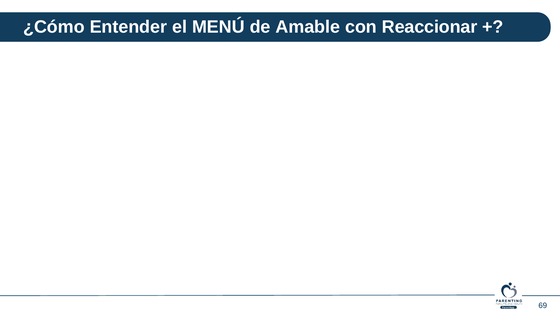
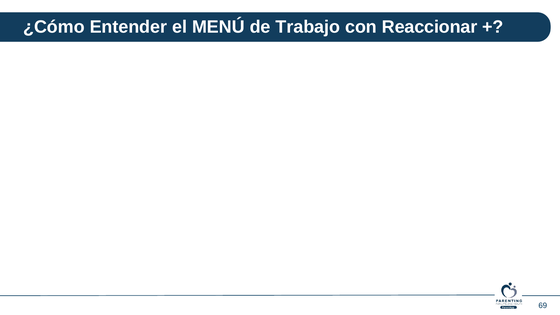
Amable: Amable -> Trabajo (308, 27)
